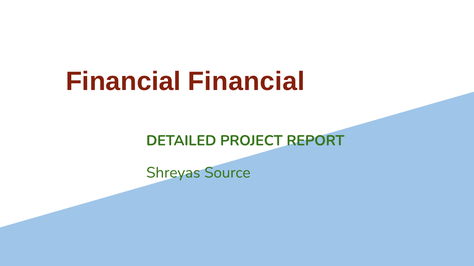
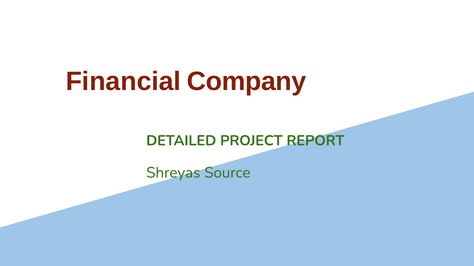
Financial Financial: Financial -> Company (247, 82)
